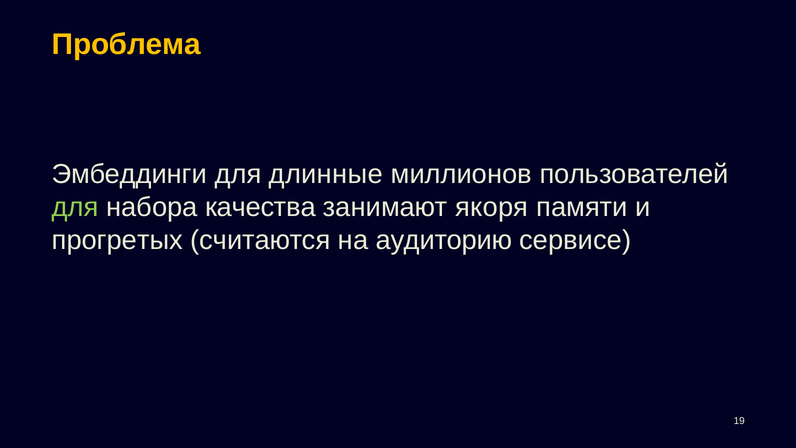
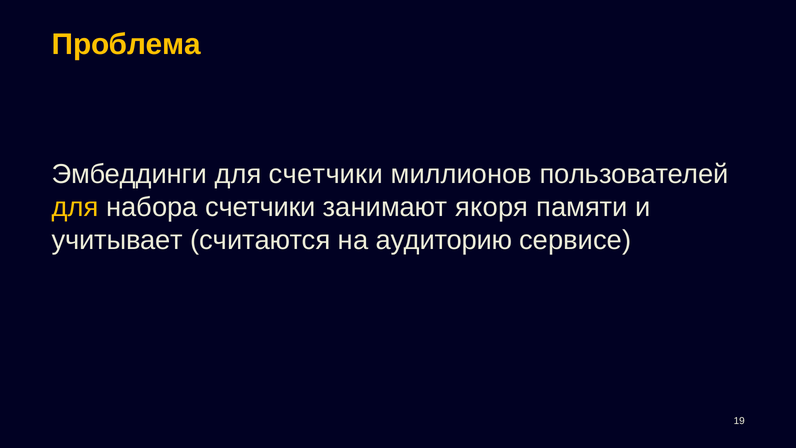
для длинные: длинные -> счетчики (326, 174)
для colour: light green -> yellow (75, 207)
набора качества: качества -> счетчики (260, 207)
прогретых: прогретых -> учитывает (117, 240)
